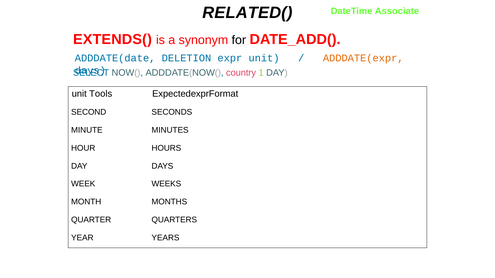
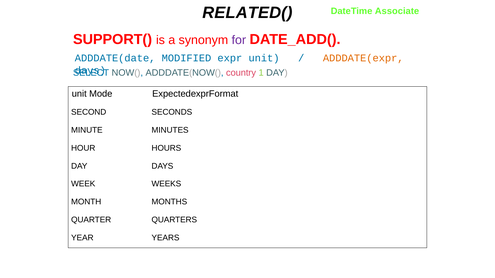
EXTENDS(: EXTENDS( -> SUPPORT( (113, 39)
for colour: black -> purple (239, 40)
DELETION: DELETION -> MODIFIED (186, 58)
Tools: Tools -> Mode (101, 94)
